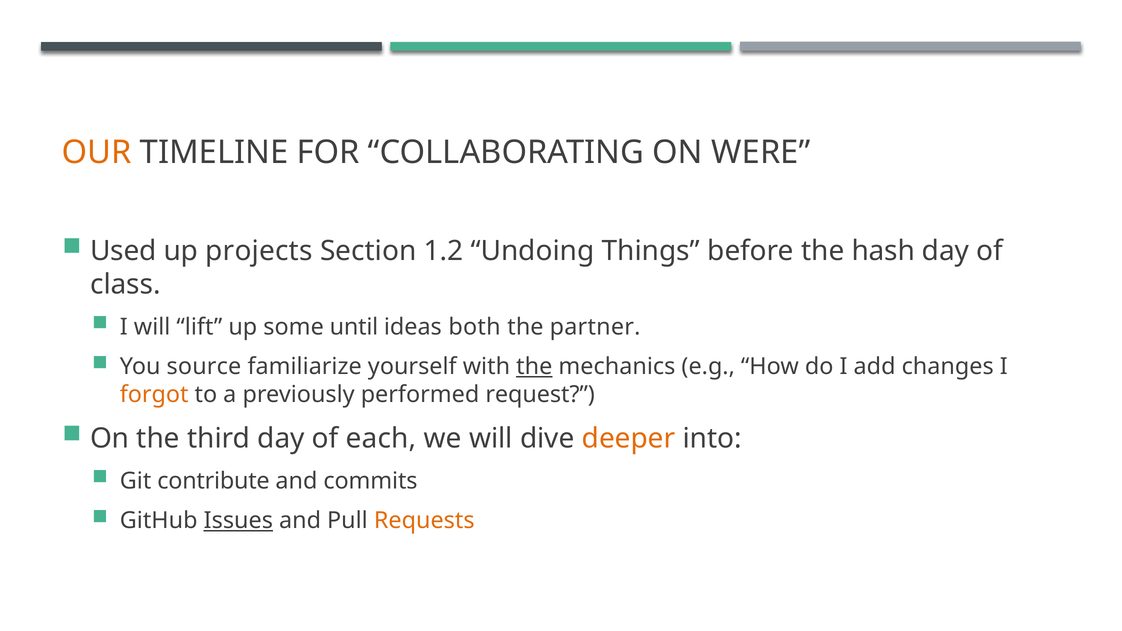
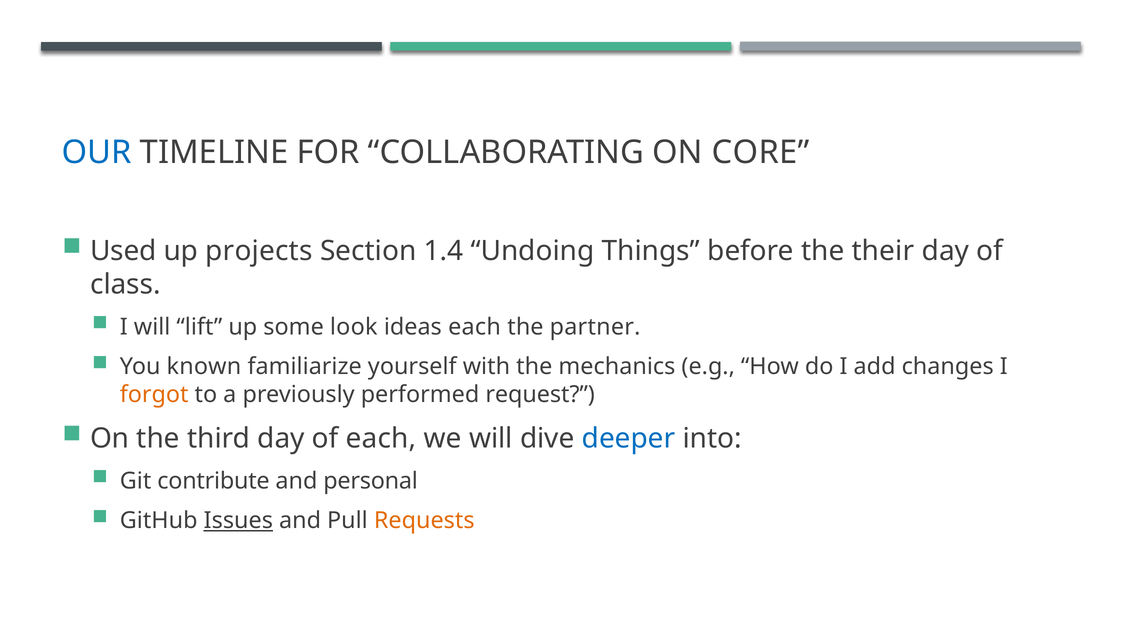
OUR colour: orange -> blue (97, 152)
WERE: WERE -> CORE (761, 152)
1.2: 1.2 -> 1.4 (443, 251)
hash: hash -> their (883, 251)
until: until -> look (354, 327)
ideas both: both -> each (475, 327)
source: source -> known (204, 367)
the underline: present -> none (534, 367)
deeper colour: orange -> blue (629, 439)
commits: commits -> personal (371, 481)
